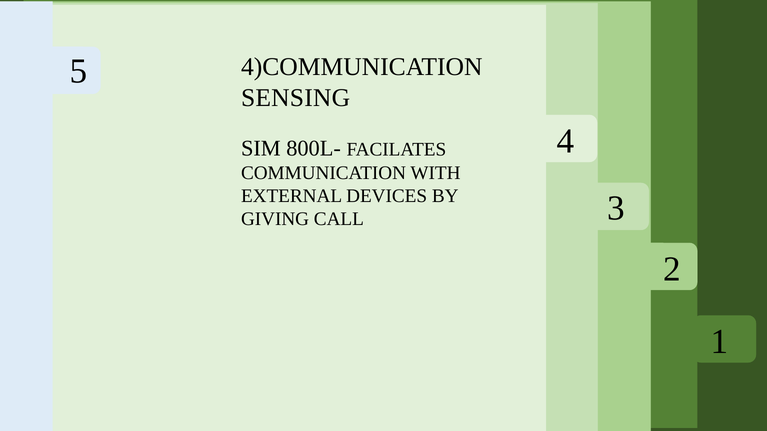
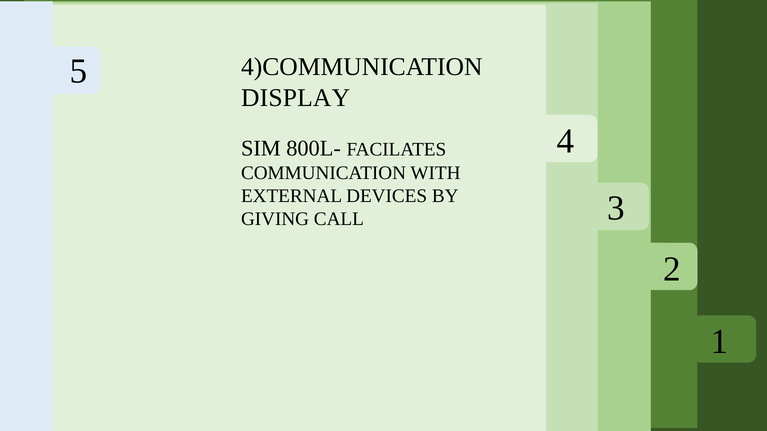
SENSING: SENSING -> DISPLAY (296, 98)
